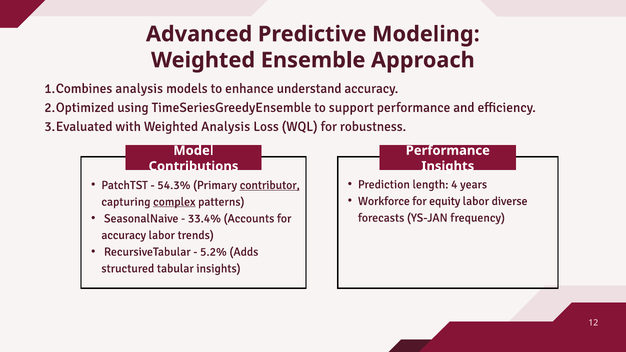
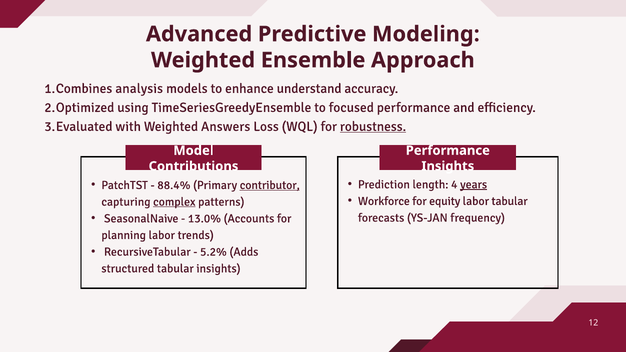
support: support -> focused (351, 107)
Weighted Analysis: Analysis -> Answers (226, 126)
robustness underline: none -> present (373, 126)
years underline: none -> present (474, 184)
54.3%: 54.3% -> 88.4% (174, 185)
labor diverse: diverse -> tabular (510, 201)
33.4%: 33.4% -> 13.0% (204, 219)
accuracy: accuracy -> planning (124, 235)
